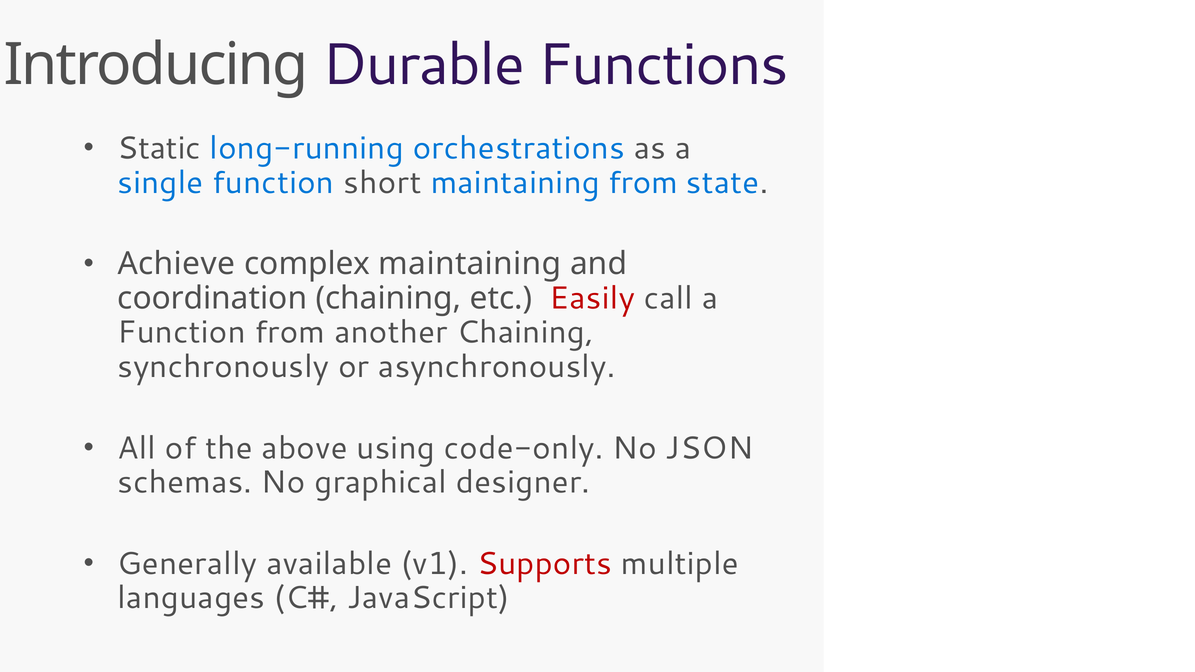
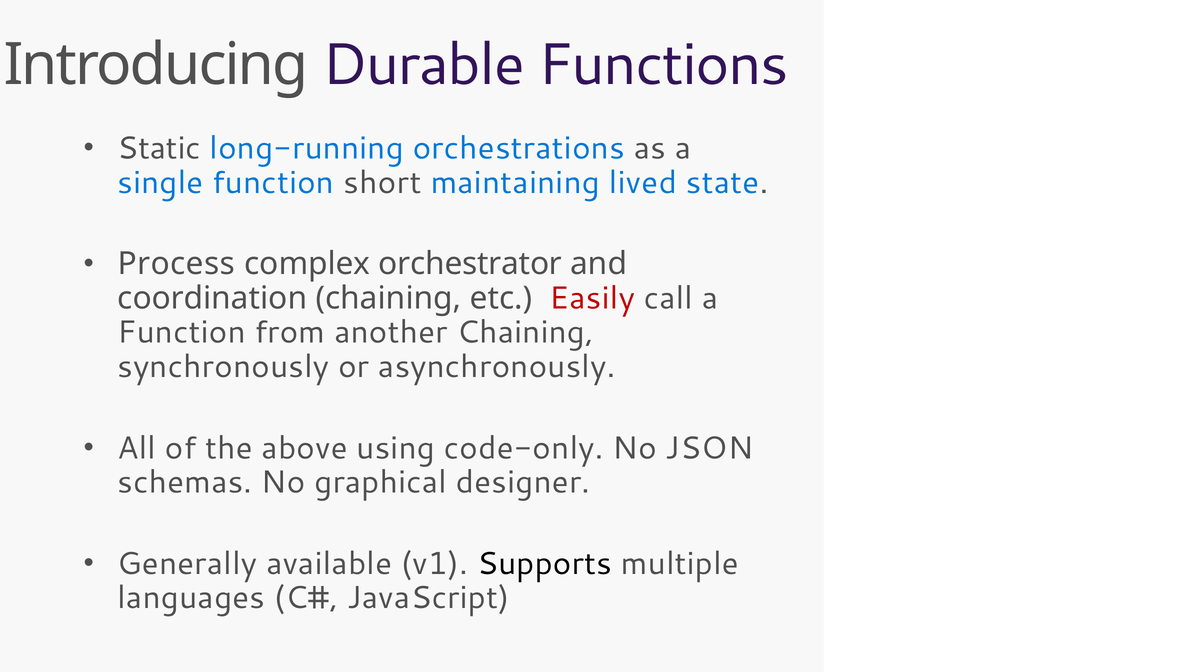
maintaining from: from -> lived (643, 183)
Achieve: Achieve -> Process (176, 264)
complex maintaining: maintaining -> orchestrator (470, 264)
Supports colour: red -> black (545, 564)
